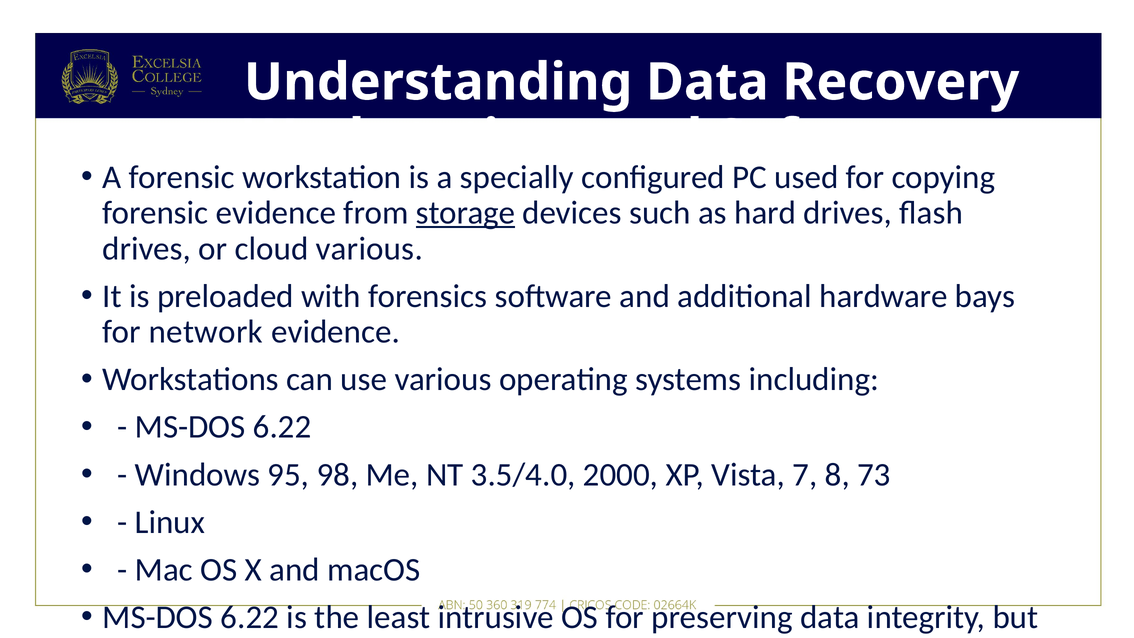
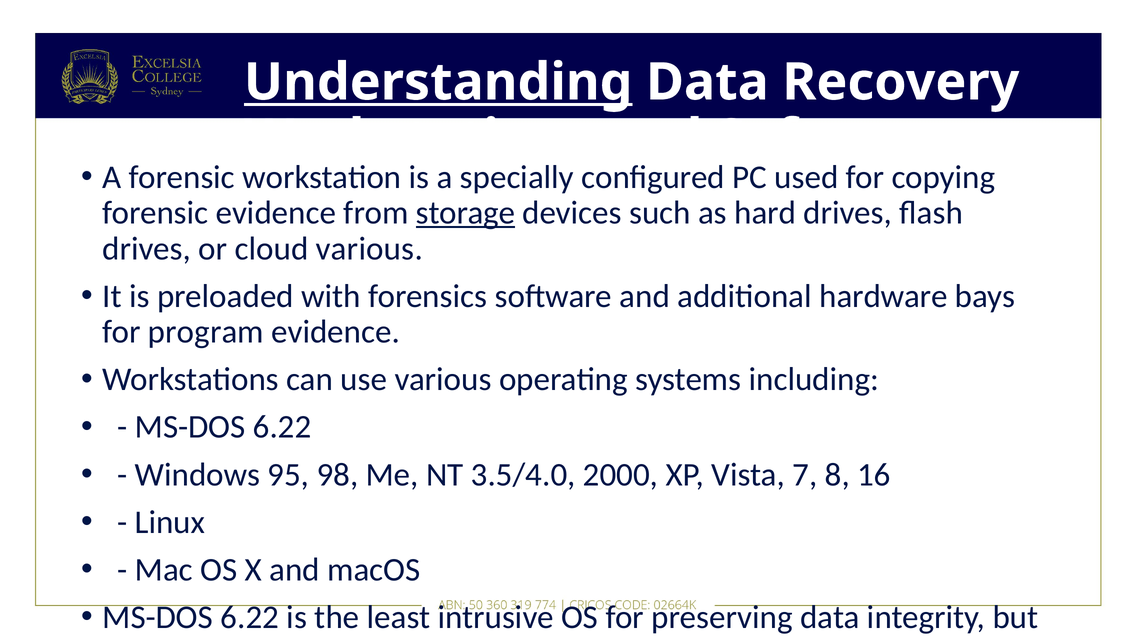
Understanding underline: none -> present (438, 82)
network: network -> program (206, 332)
73: 73 -> 16 (874, 475)
